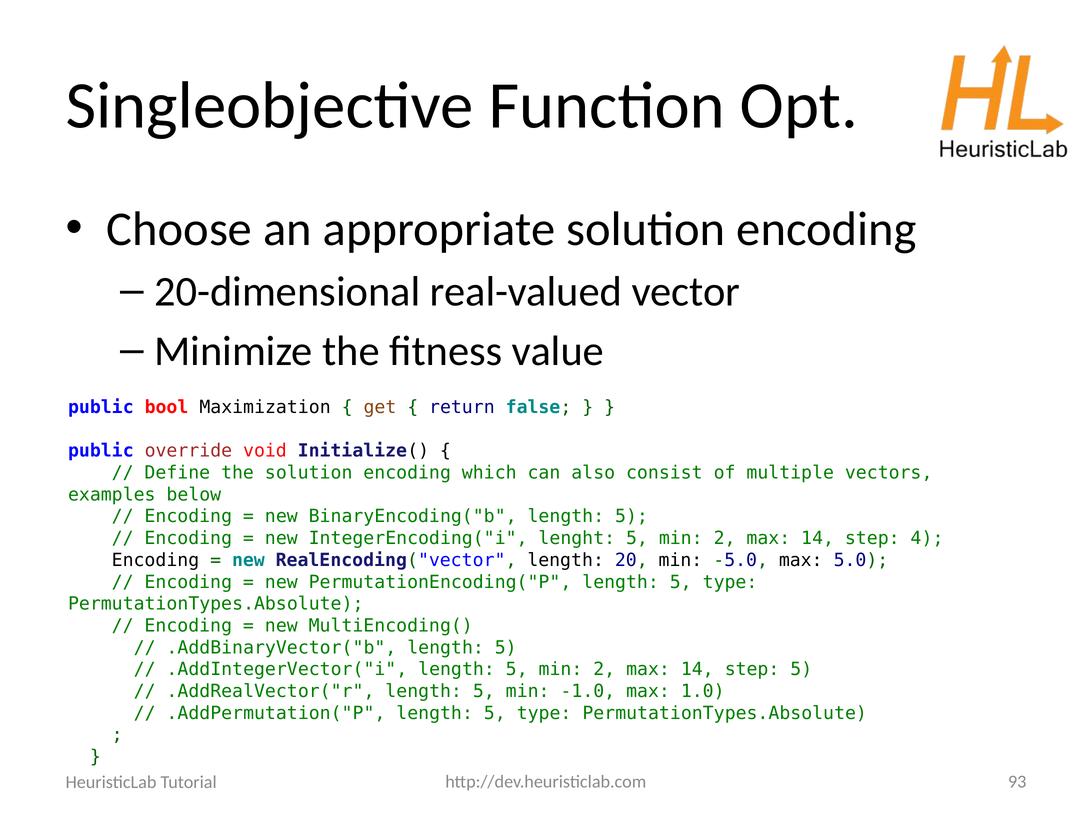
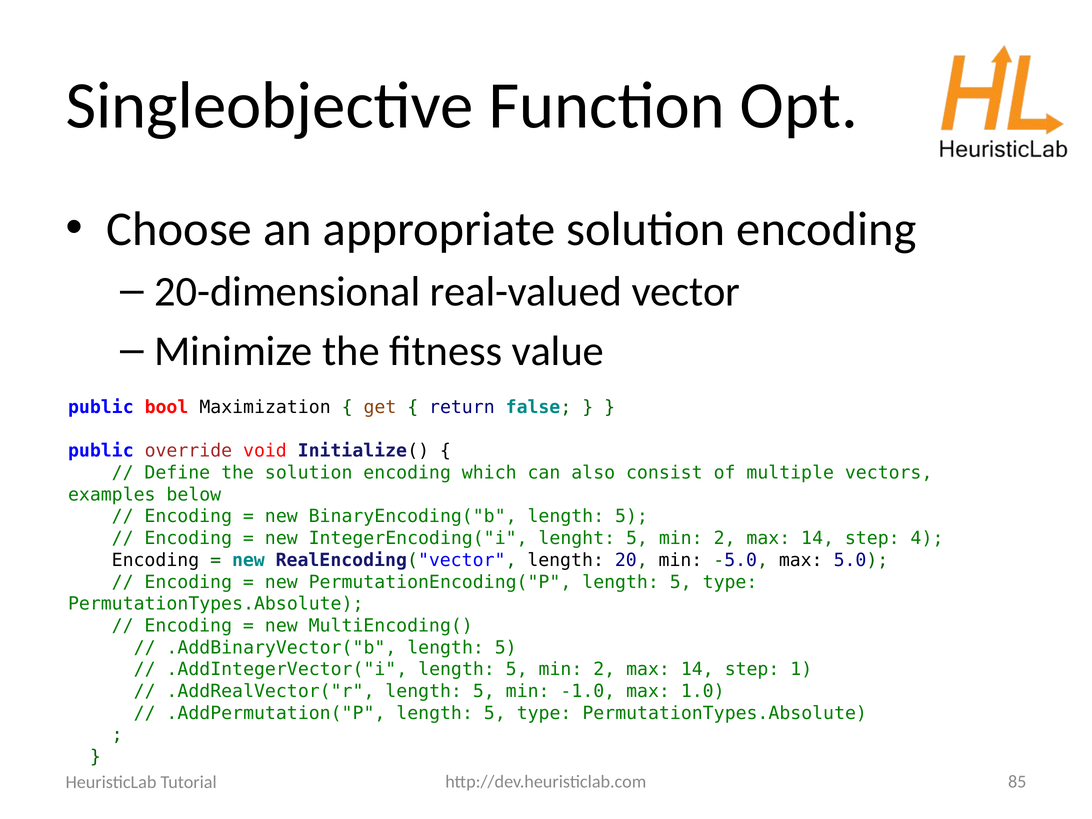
step 5: 5 -> 1 (801, 669)
93: 93 -> 85 (1017, 782)
